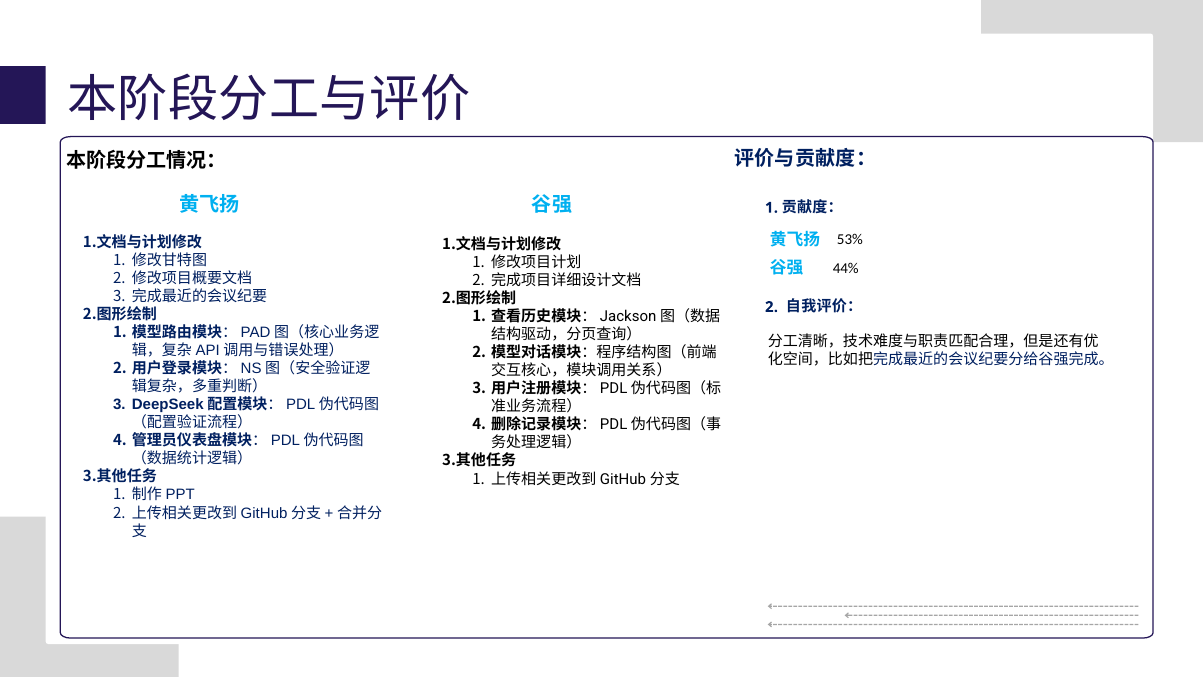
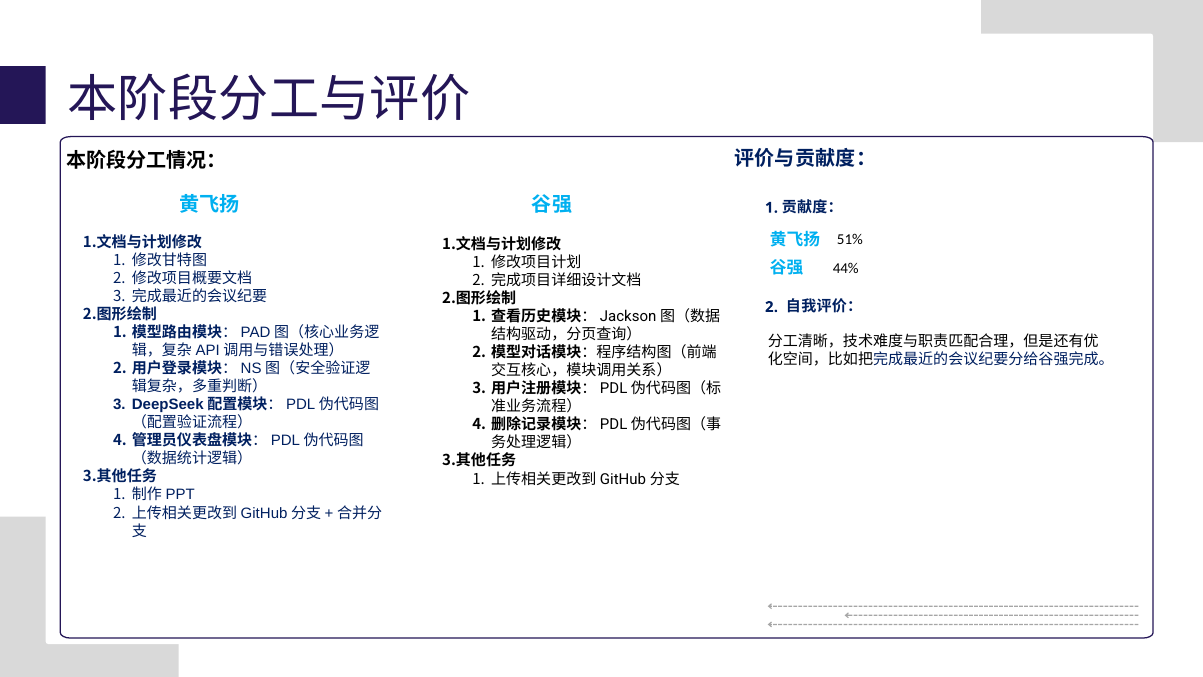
53%: 53% -> 51% (850, 239)
